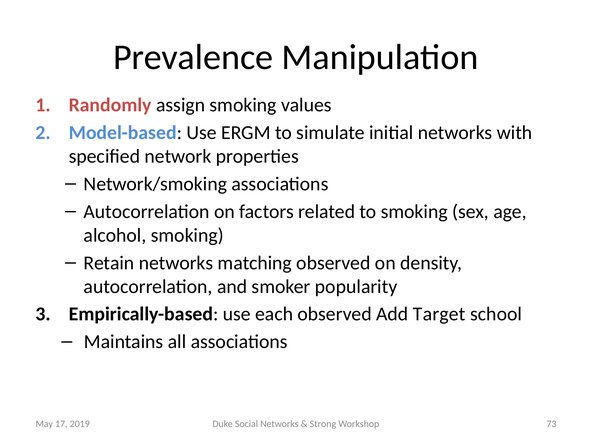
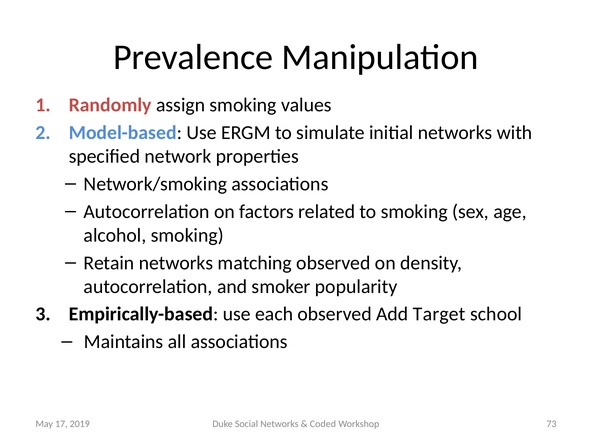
Strong: Strong -> Coded (323, 424)
